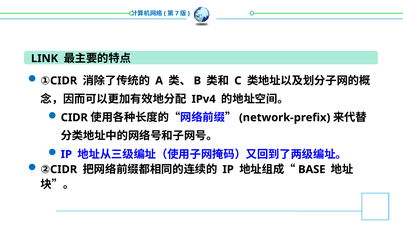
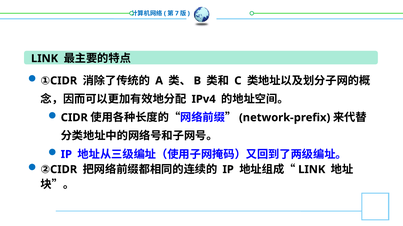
BASE: BASE -> LINK (312, 170)
